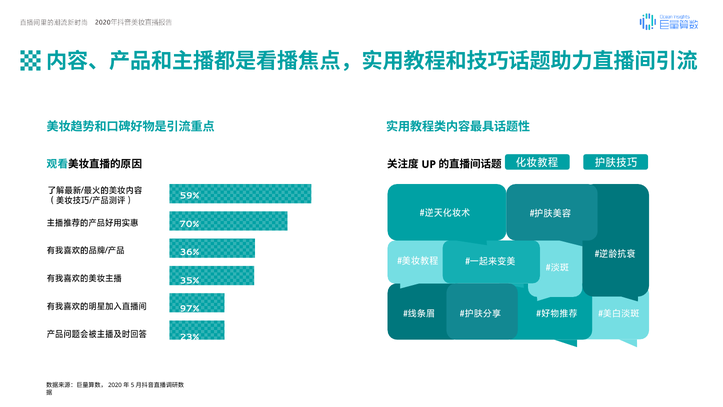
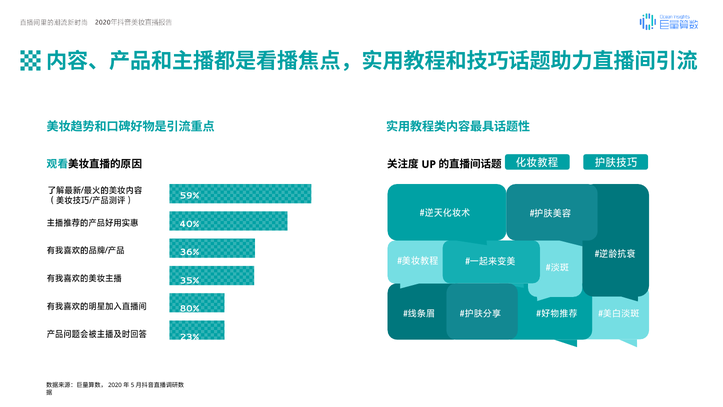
70%: 70% -> 40% (189, 224)
97%: 97% -> 80% (190, 309)
